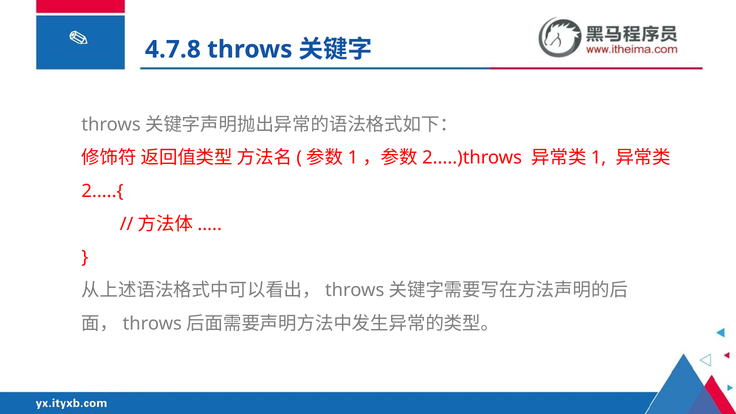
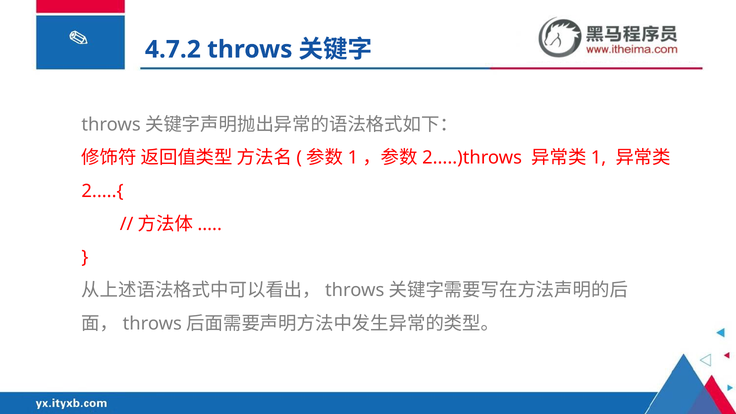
4.7.8: 4.7.8 -> 4.7.2 (173, 49)
